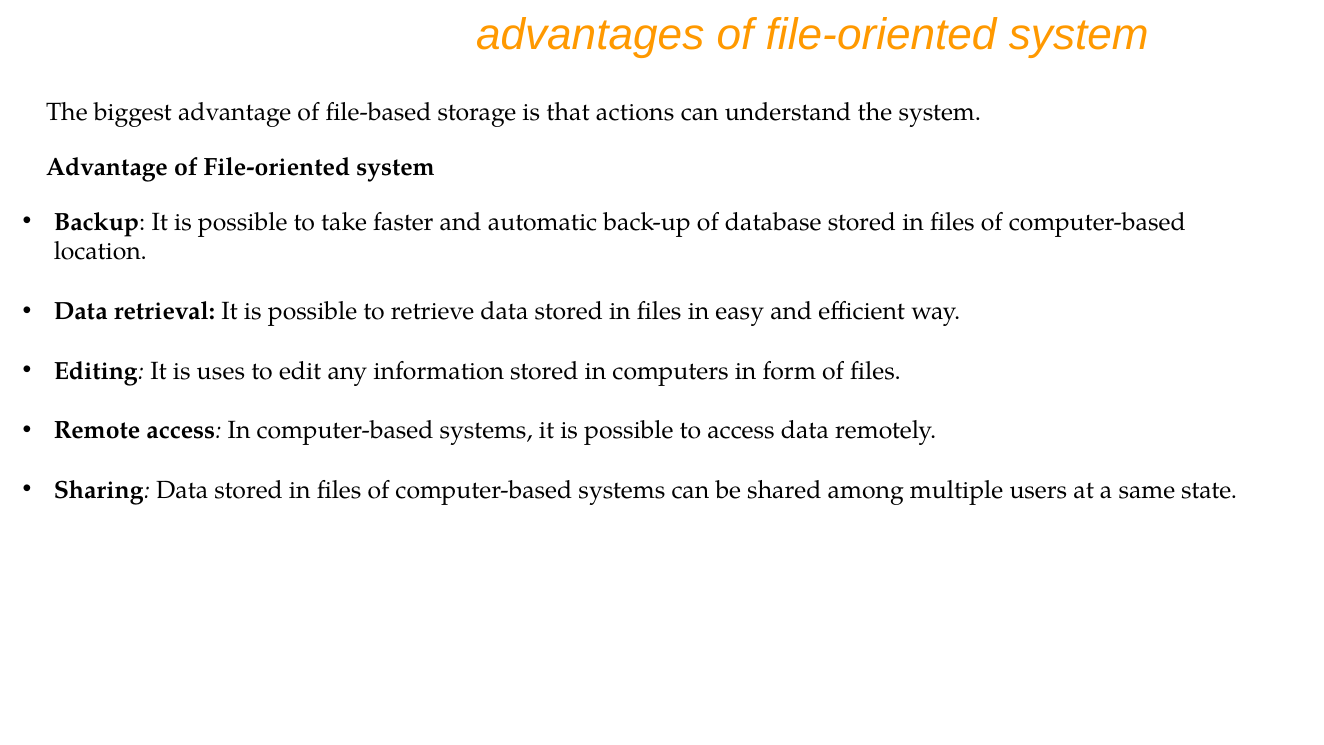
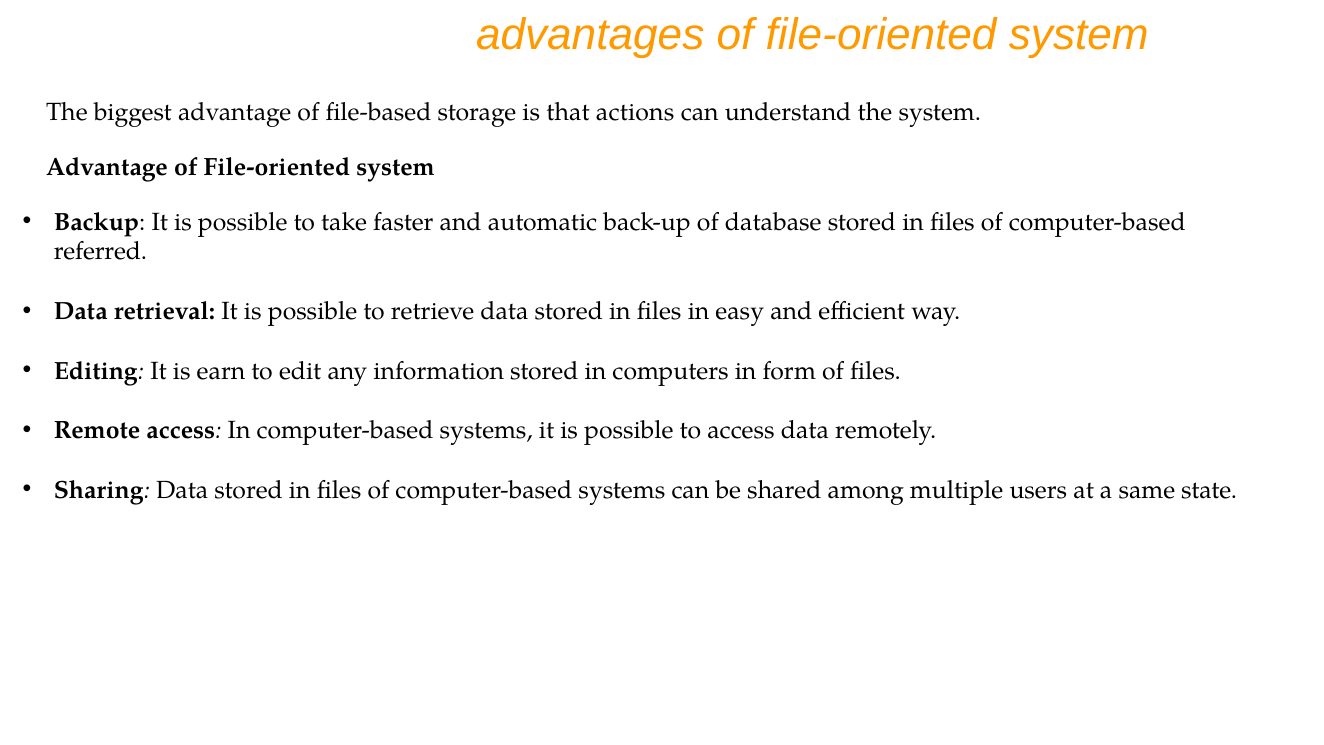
location: location -> referred (100, 252)
uses: uses -> earn (221, 371)
